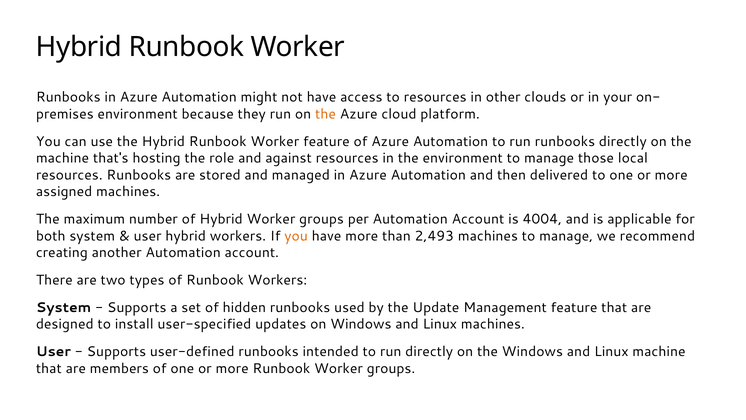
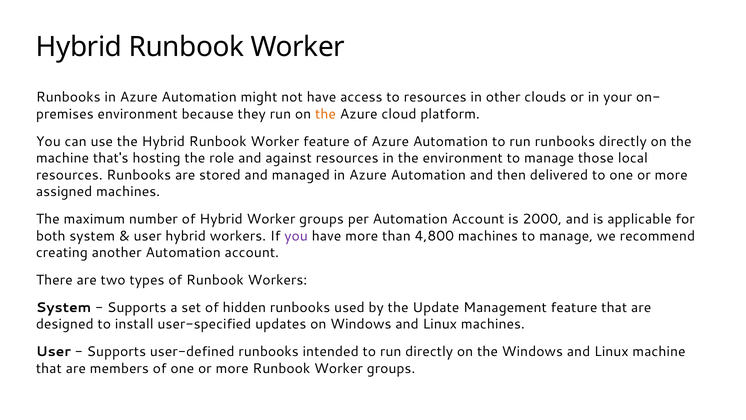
4004: 4004 -> 2000 (542, 219)
you colour: orange -> purple (296, 236)
2,493: 2,493 -> 4,800 (434, 236)
